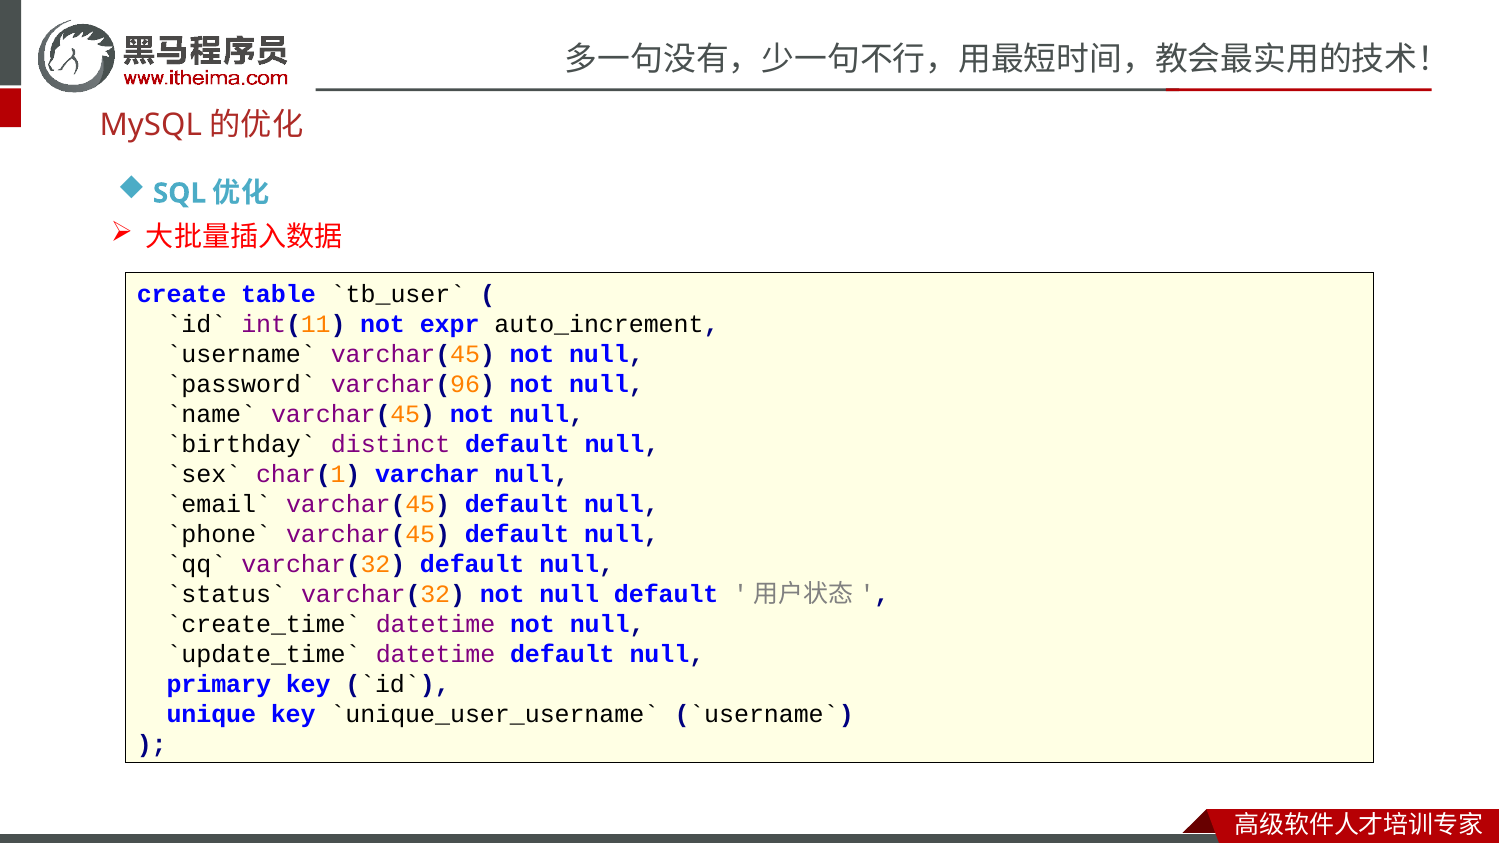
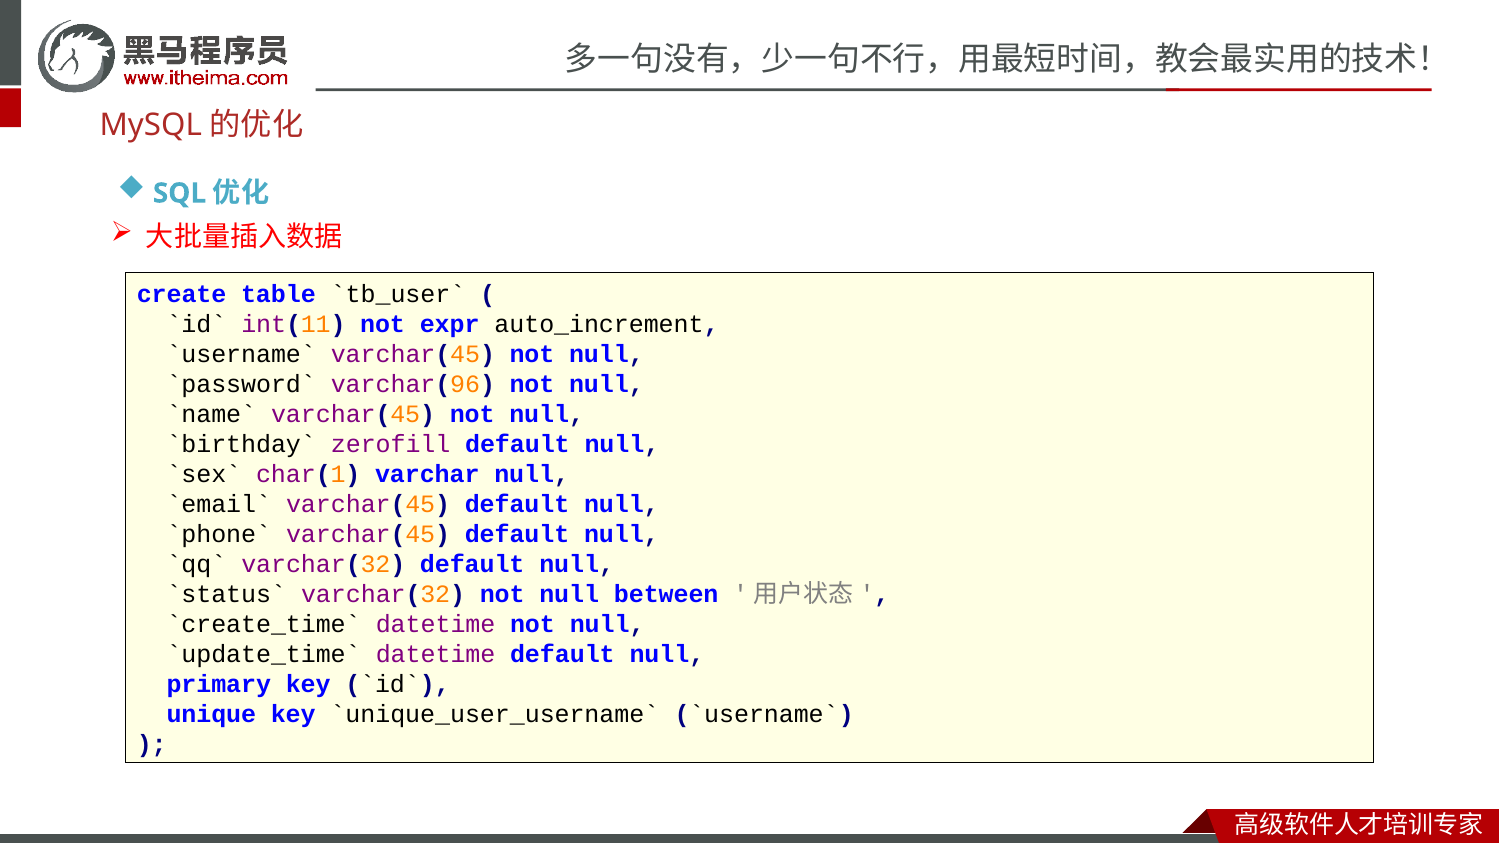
distinct: distinct -> zerofill (391, 444)
null default: default -> between (666, 594)
